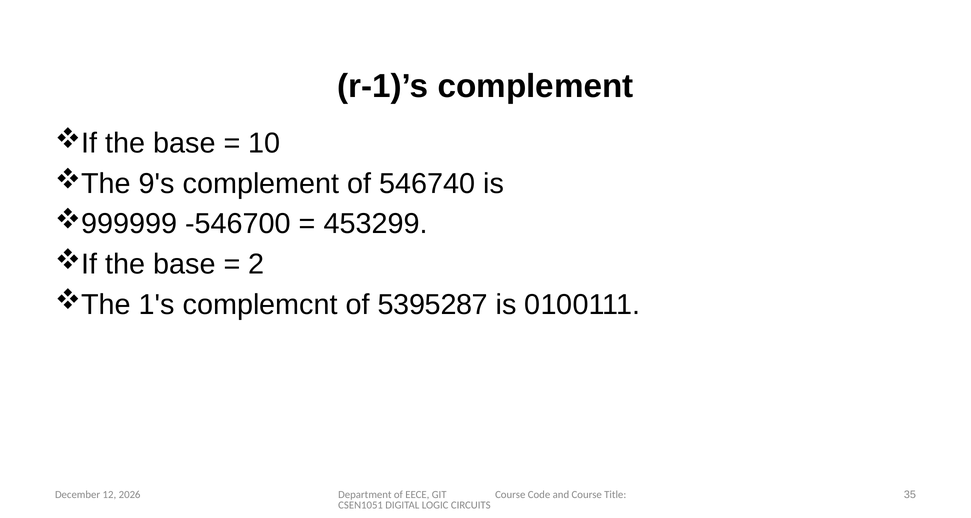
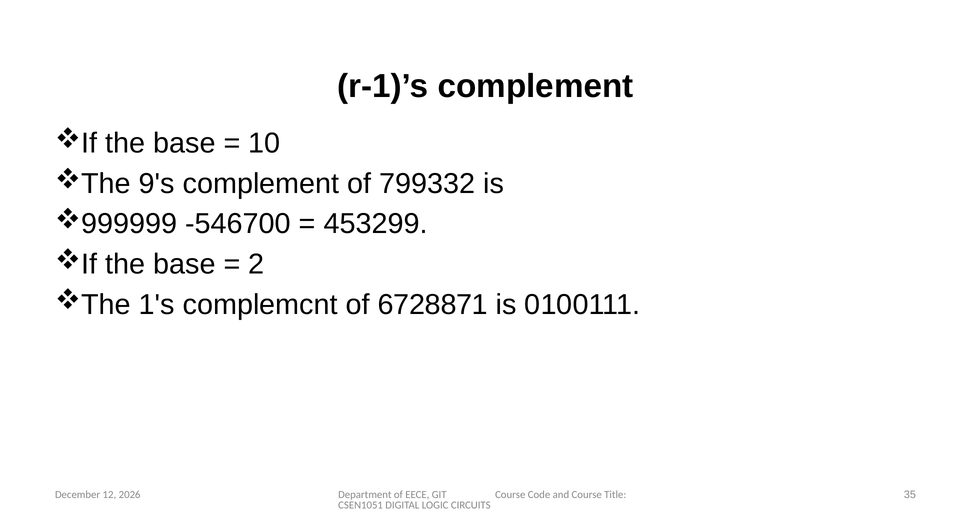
546740: 546740 -> 799332 (427, 184)
5395287: 5395287 -> 6728871 (433, 305)
